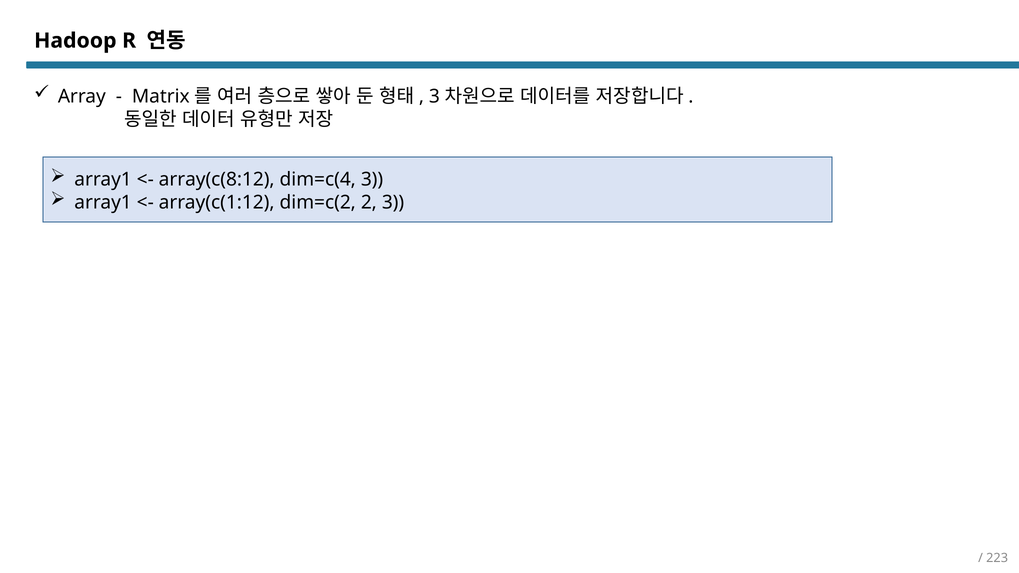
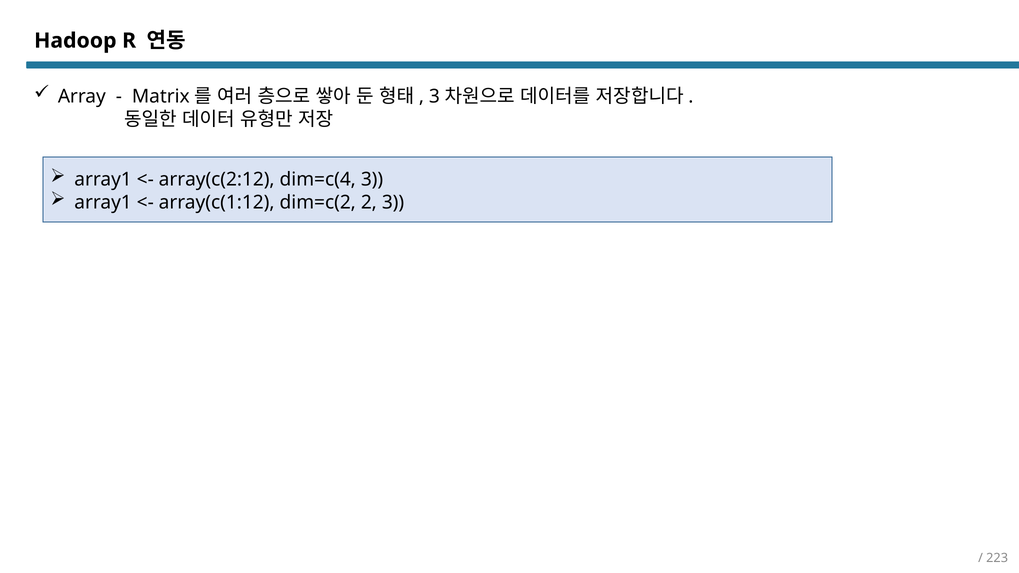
array(c(8:12: array(c(8:12 -> array(c(2:12 (217, 179)
